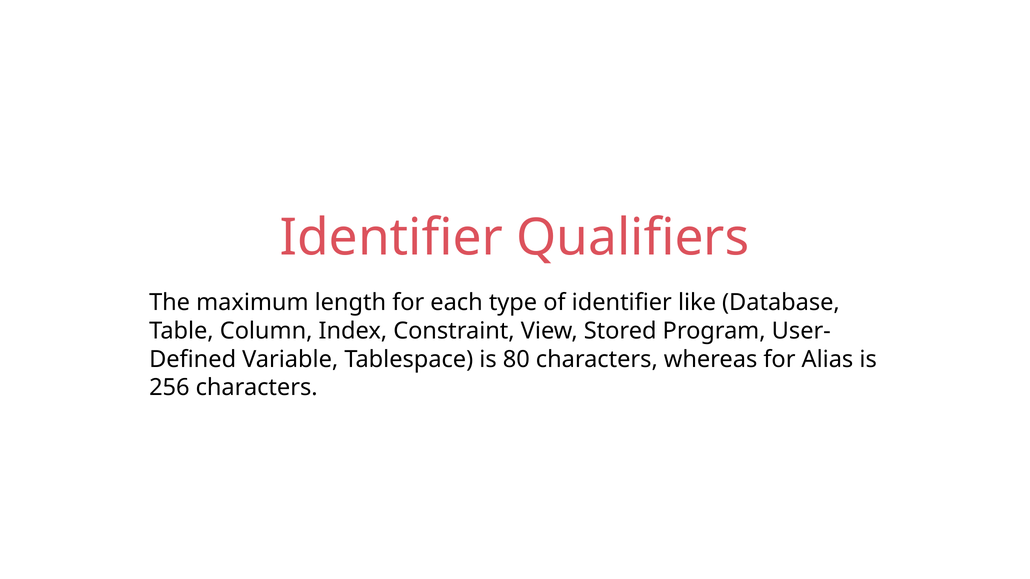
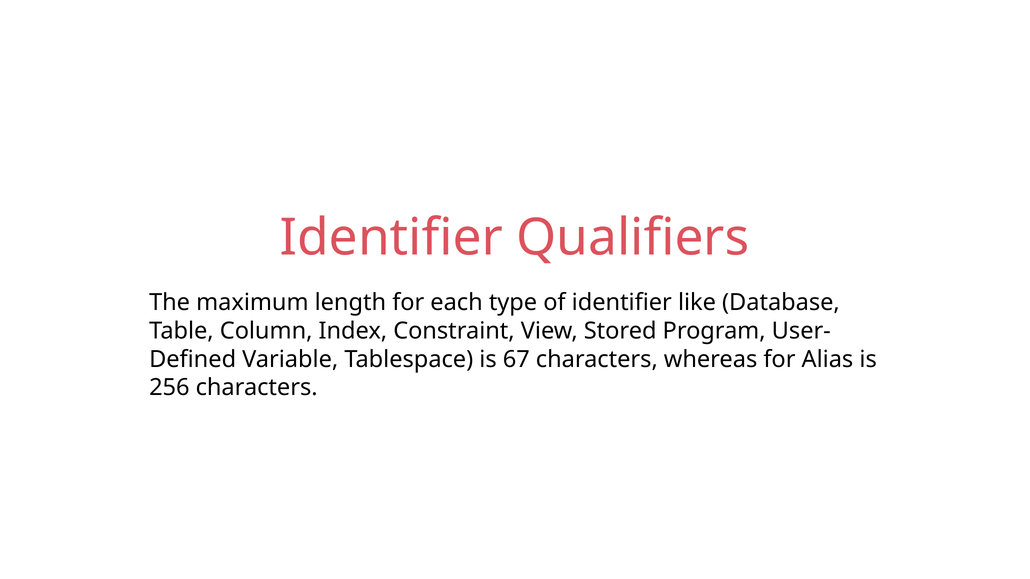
80: 80 -> 67 (516, 360)
